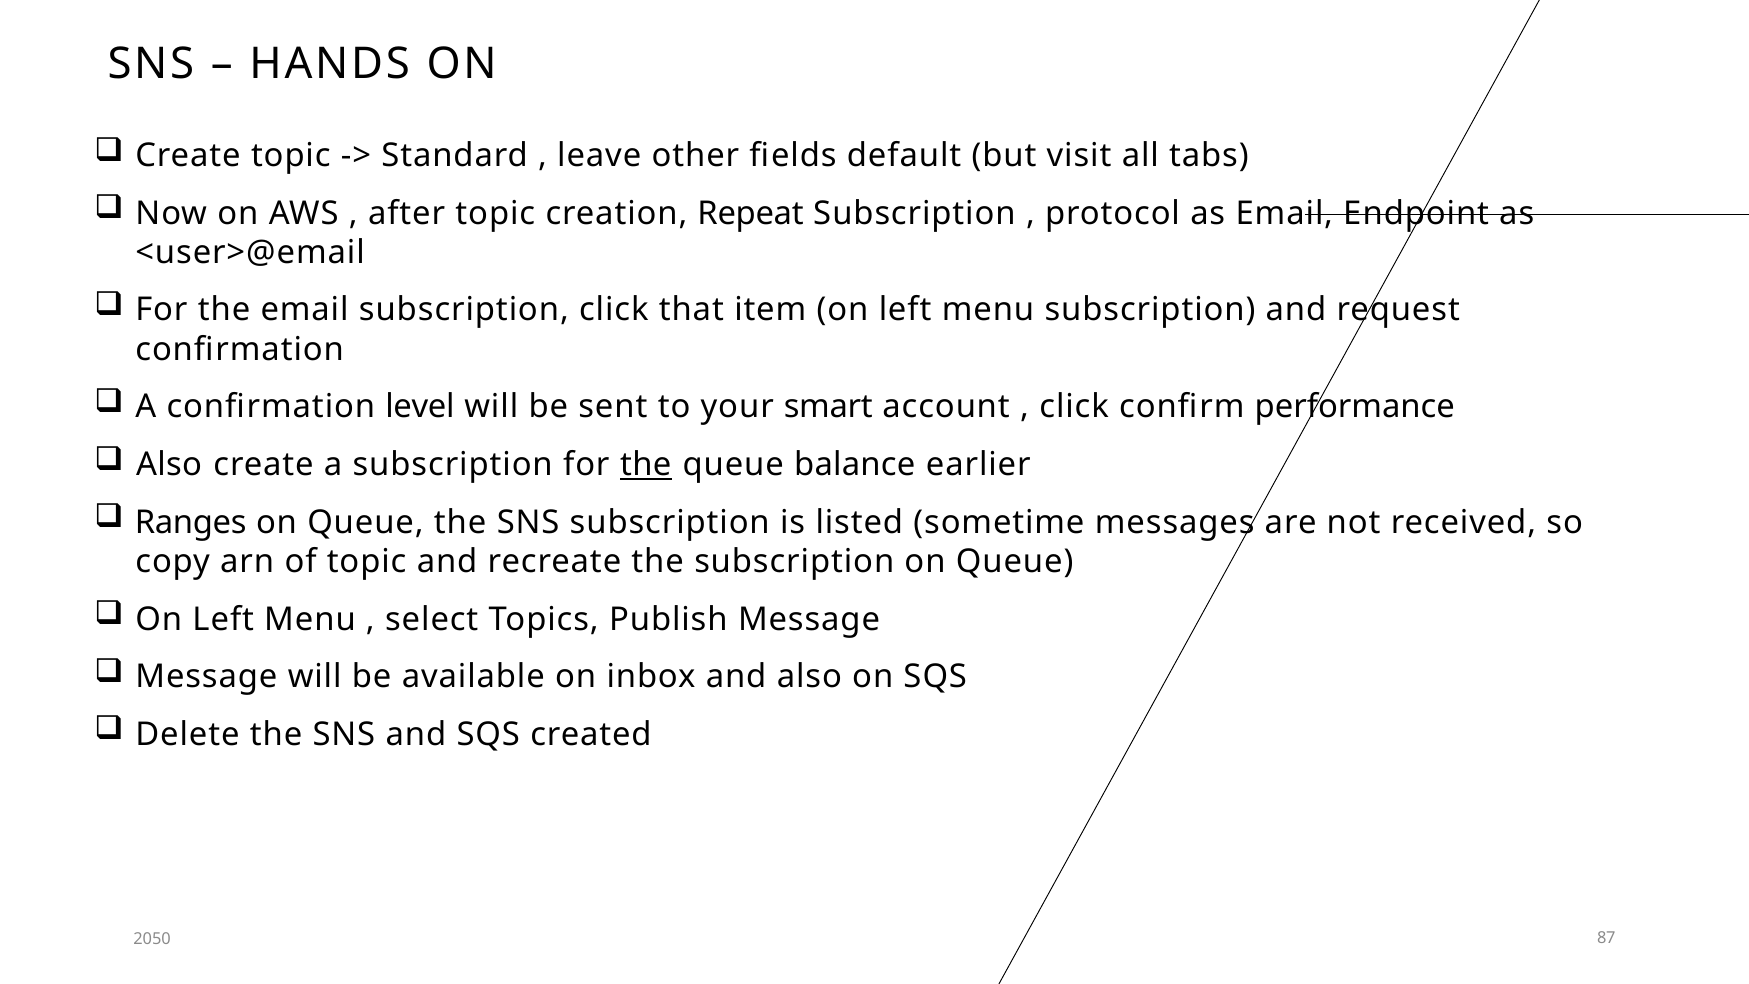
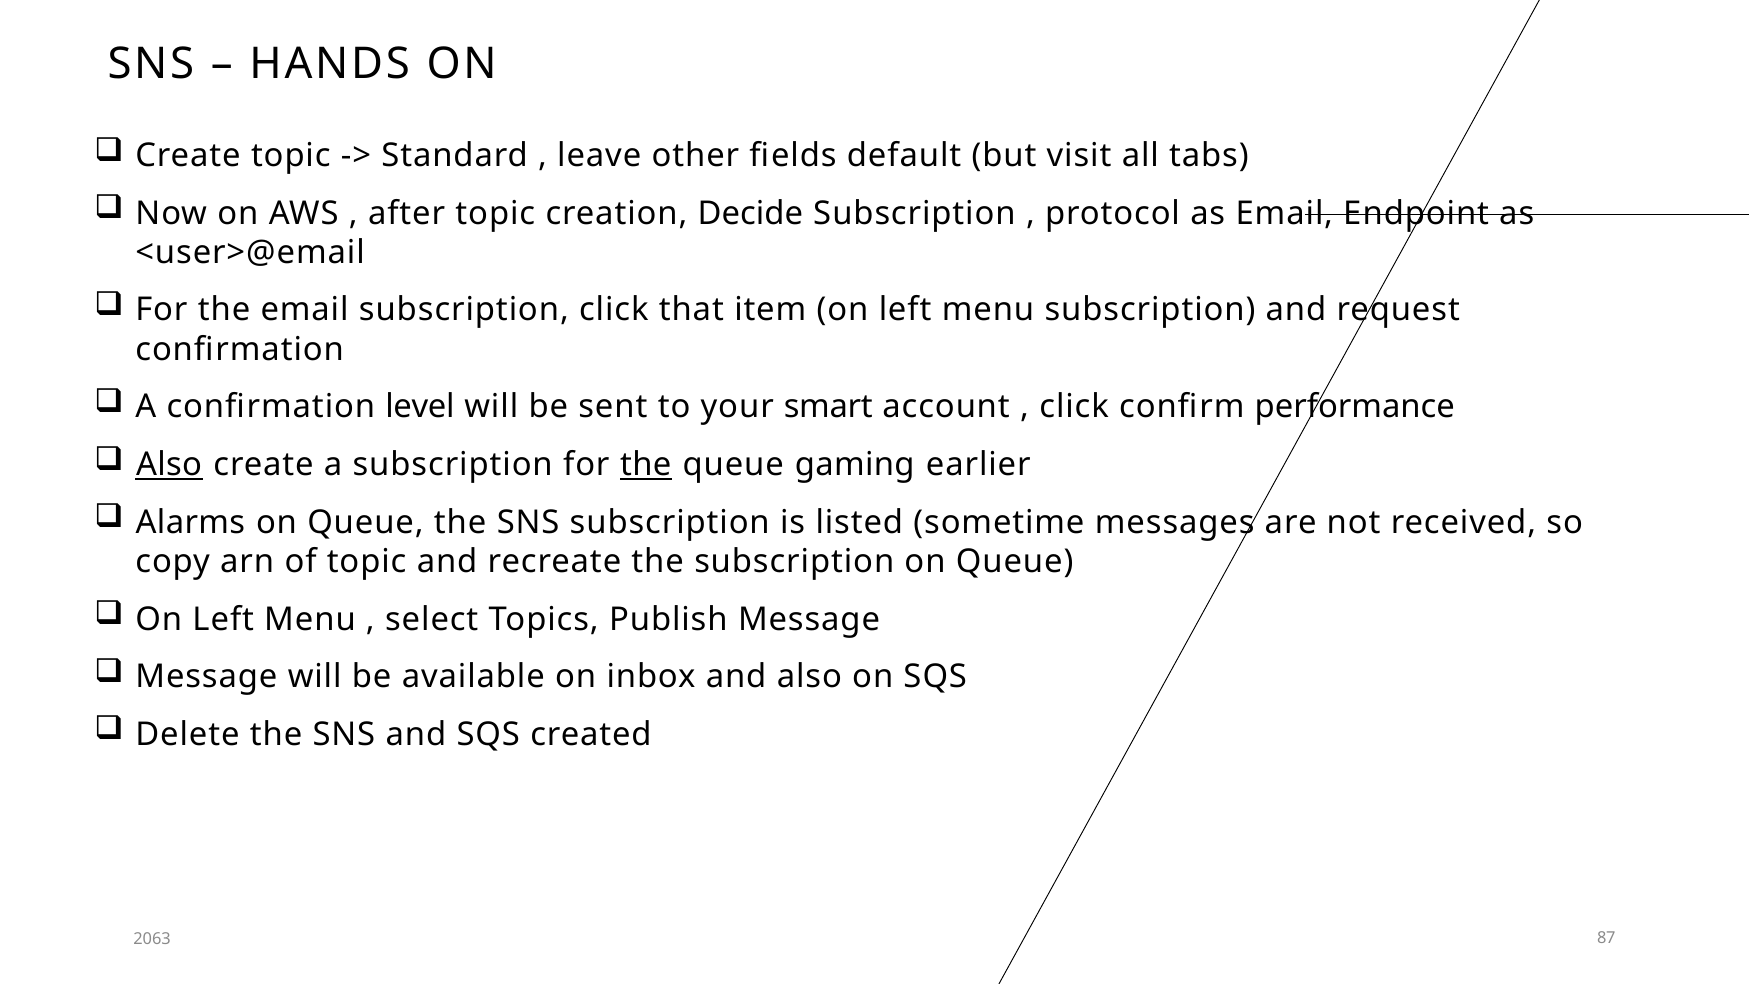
Repeat: Repeat -> Decide (750, 213)
Also underline: none -> present (169, 465)
balance: balance -> gaming (855, 465)
Ranges: Ranges -> Alarms (190, 522)
2050: 2050 -> 2063 (152, 939)
